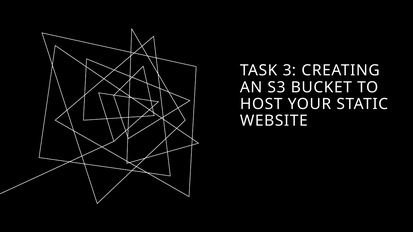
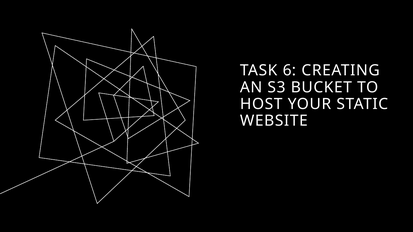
3: 3 -> 6 (289, 71)
